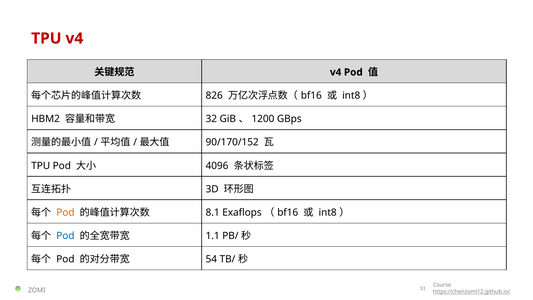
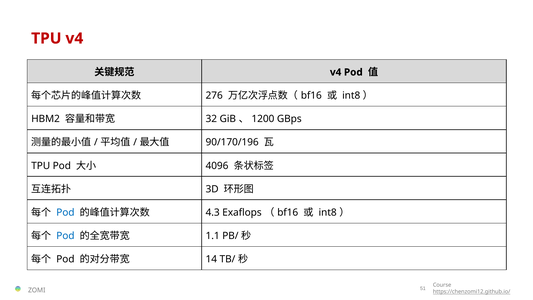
826: 826 -> 276 (214, 96)
90/170/152: 90/170/152 -> 90/170/196 (232, 142)
Pod colour: orange -> blue (65, 212)
8.1: 8.1 -> 4.3 (213, 212)
54: 54 -> 14 (211, 259)
